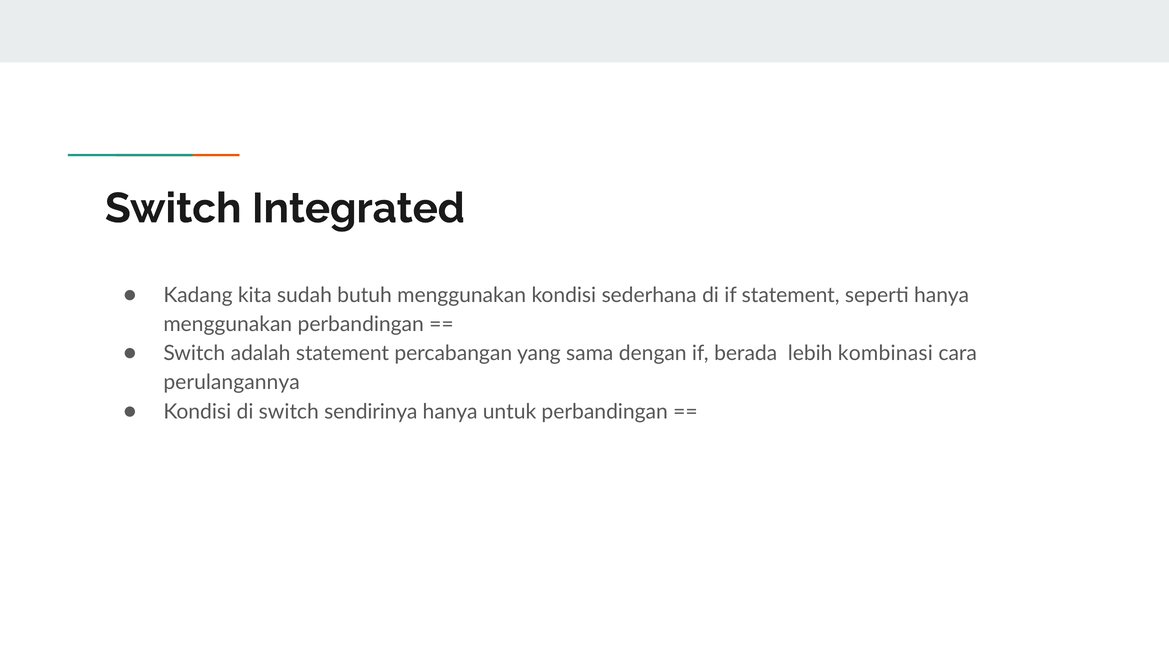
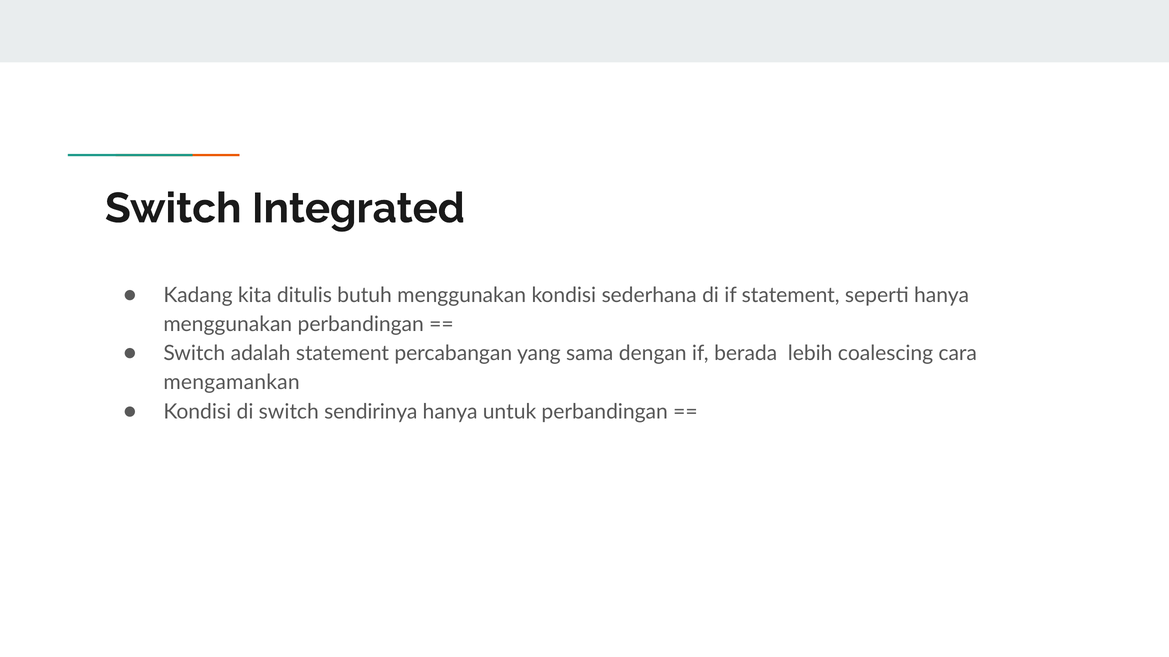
sudah: sudah -> ditulis (304, 295)
kombinasi: kombinasi -> coalescing (886, 354)
perulangannya: perulangannya -> mengamankan (232, 383)
